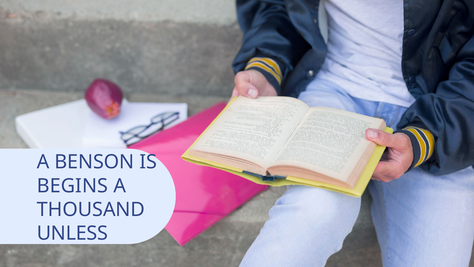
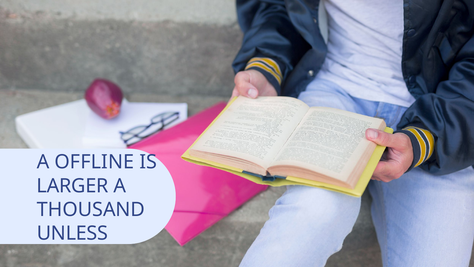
BENSON: BENSON -> OFFLINE (94, 162)
BEGINS: BEGINS -> LARGER (73, 186)
